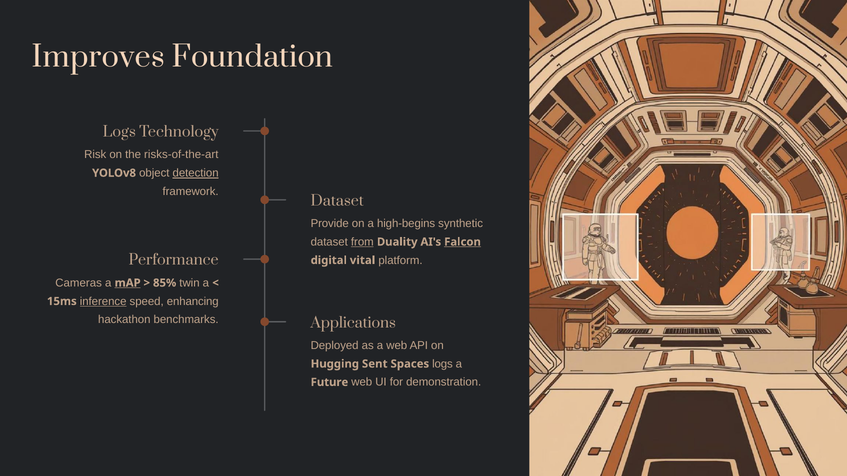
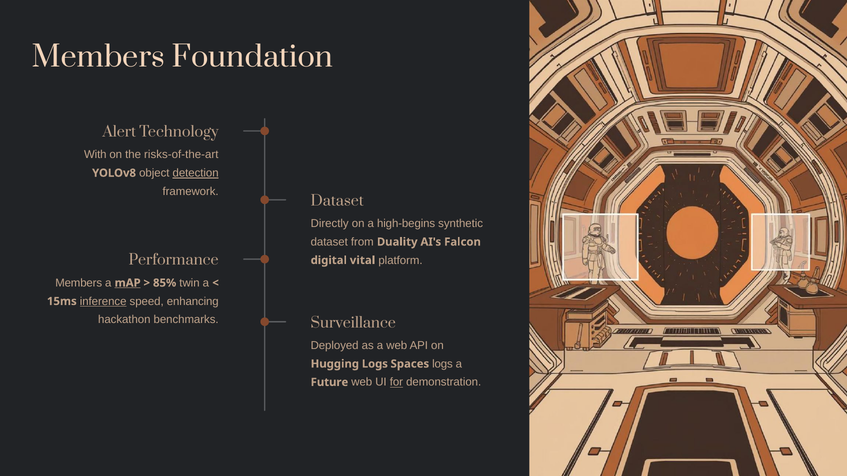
Improves: Improves -> Members (98, 57)
Logs: Logs -> Alert (119, 132)
Risk: Risk -> With (95, 155)
Provide: Provide -> Directly (330, 224)
from underline: present -> none (362, 242)
Falcon underline: present -> none (463, 242)
Cameras: Cameras -> Members (79, 283)
Applications: Applications -> Surveillance (353, 323)
Hugging Sent: Sent -> Logs (375, 364)
for underline: none -> present (396, 383)
